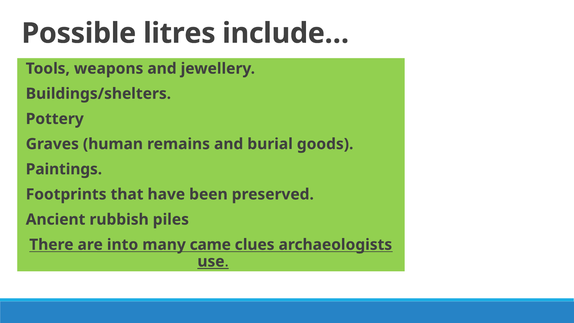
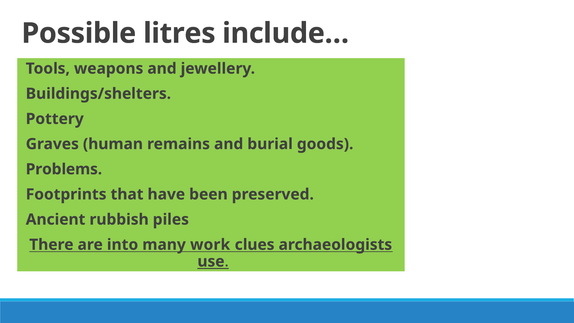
Paintings: Paintings -> Problems (64, 169)
came: came -> work (210, 245)
